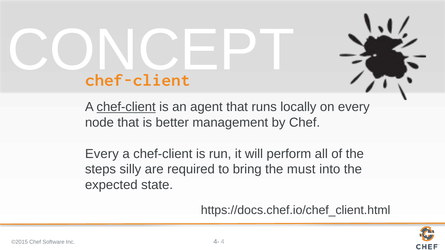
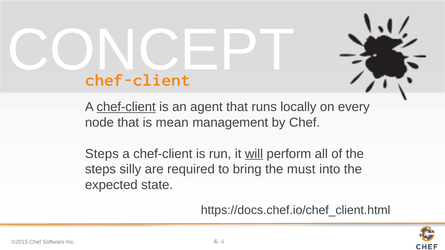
better: better -> mean (172, 123)
Every: Every -> Steps (102, 154)
will underline: none -> present (254, 154)
